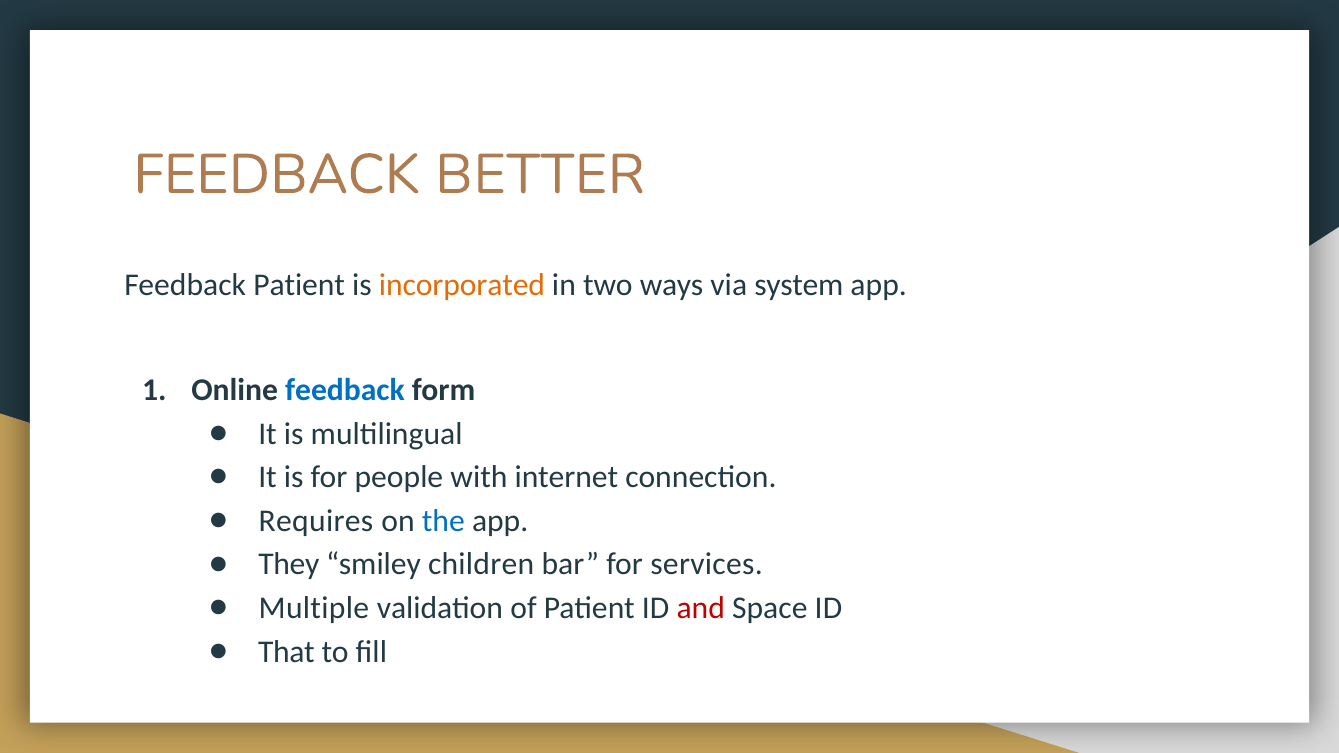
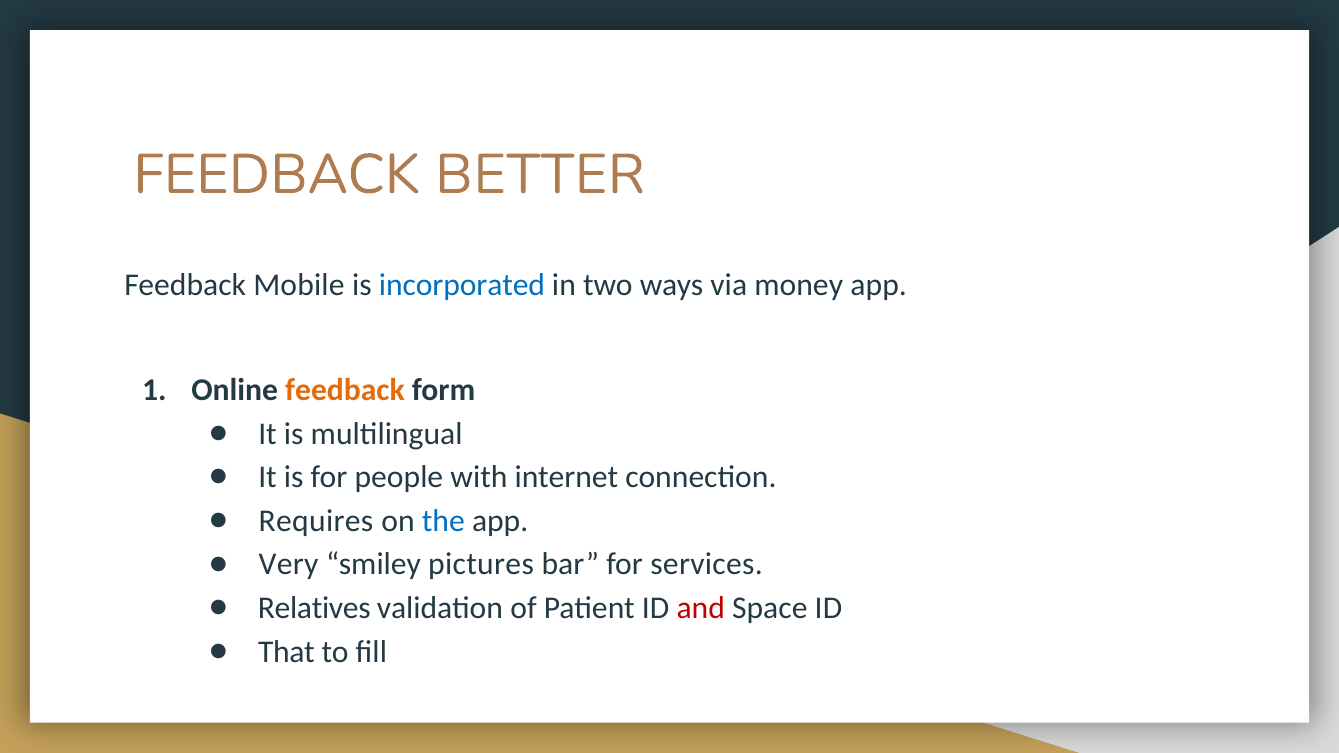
Feedback Patient: Patient -> Mobile (299, 285)
incorporated colour: orange -> blue (462, 285)
system: system -> money (799, 285)
feedback colour: blue -> orange (345, 390)
They: They -> Very (288, 565)
children: children -> pictures (481, 565)
Multiple: Multiple -> Relatives (314, 608)
